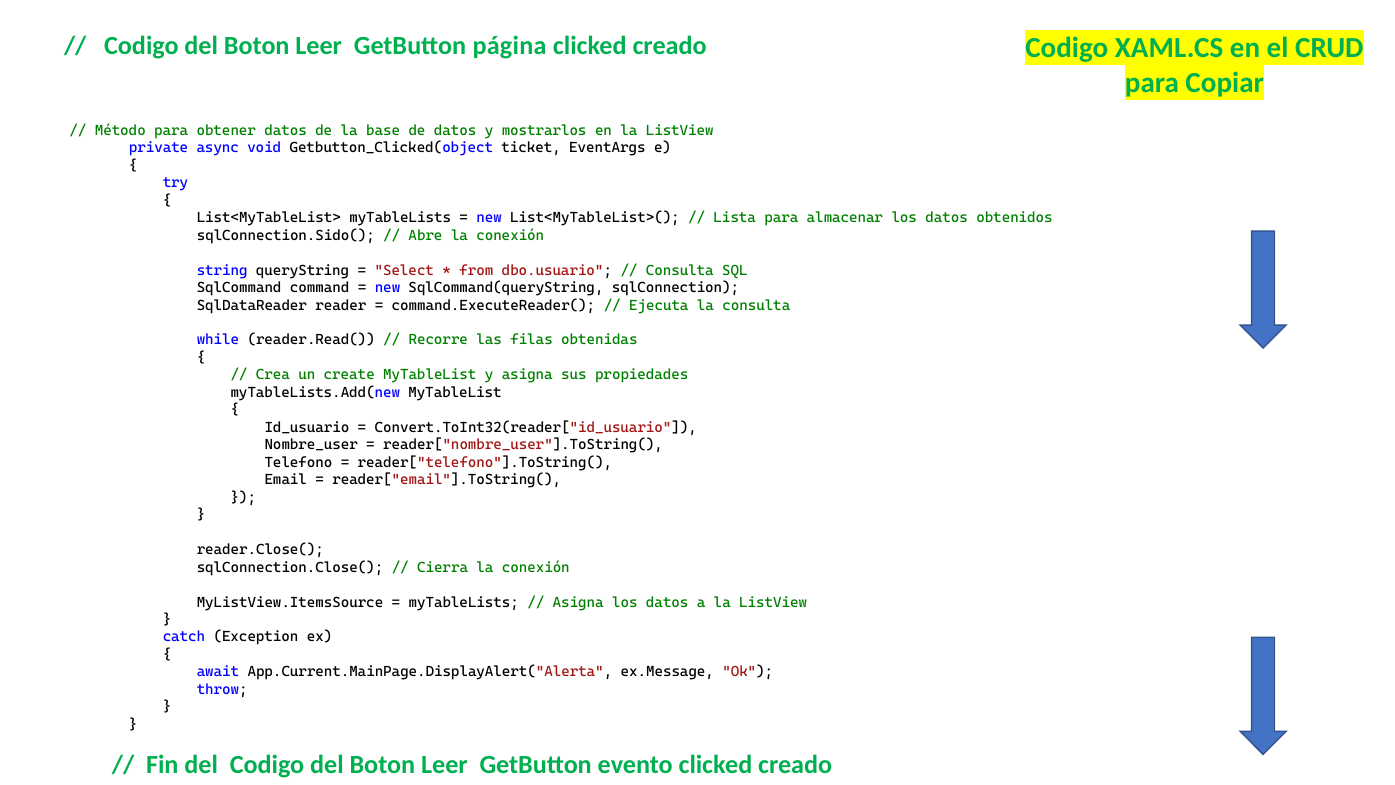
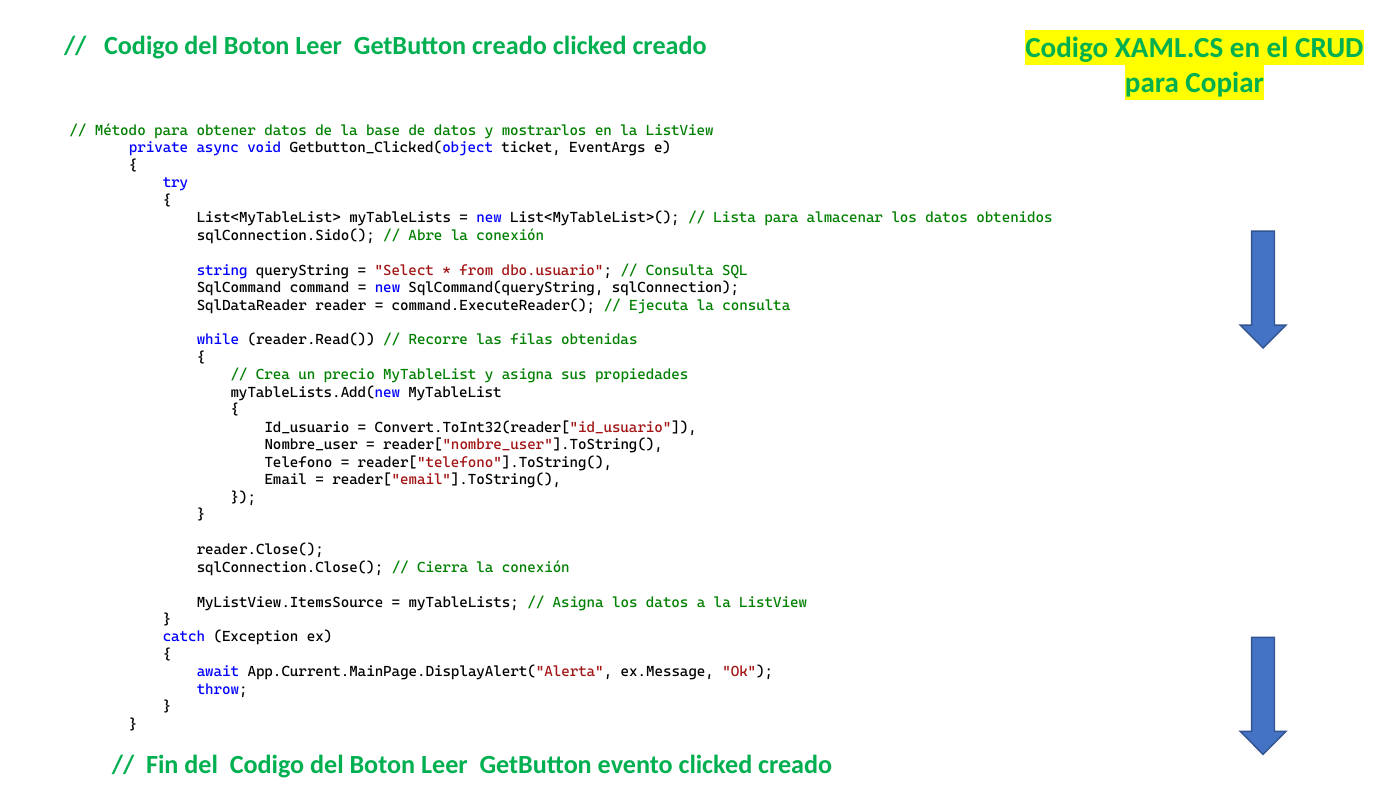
GetButton página: página -> creado (510, 46)
create: create -> precio (349, 375)
